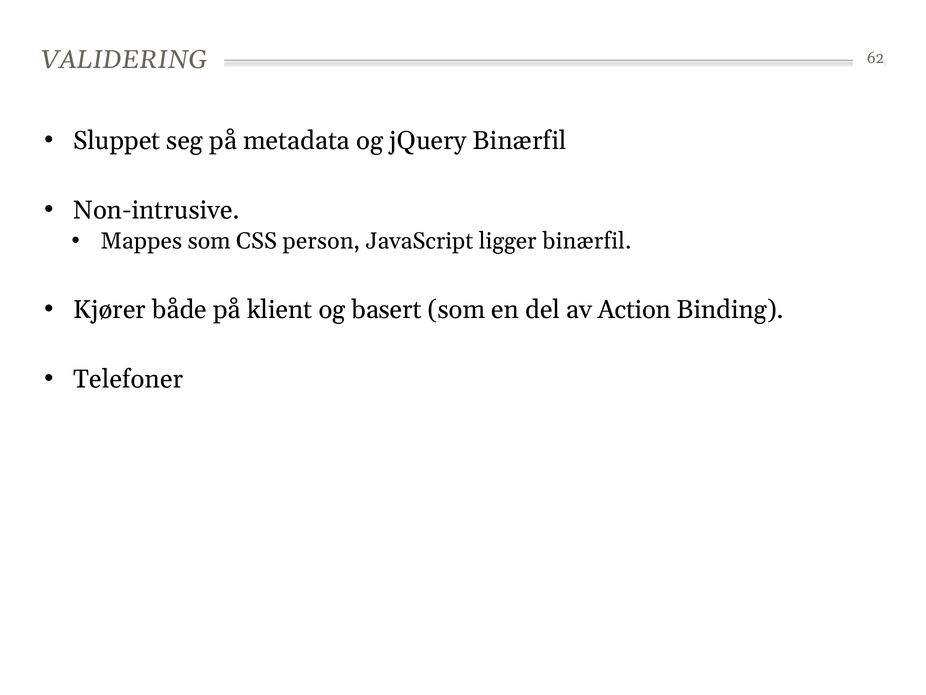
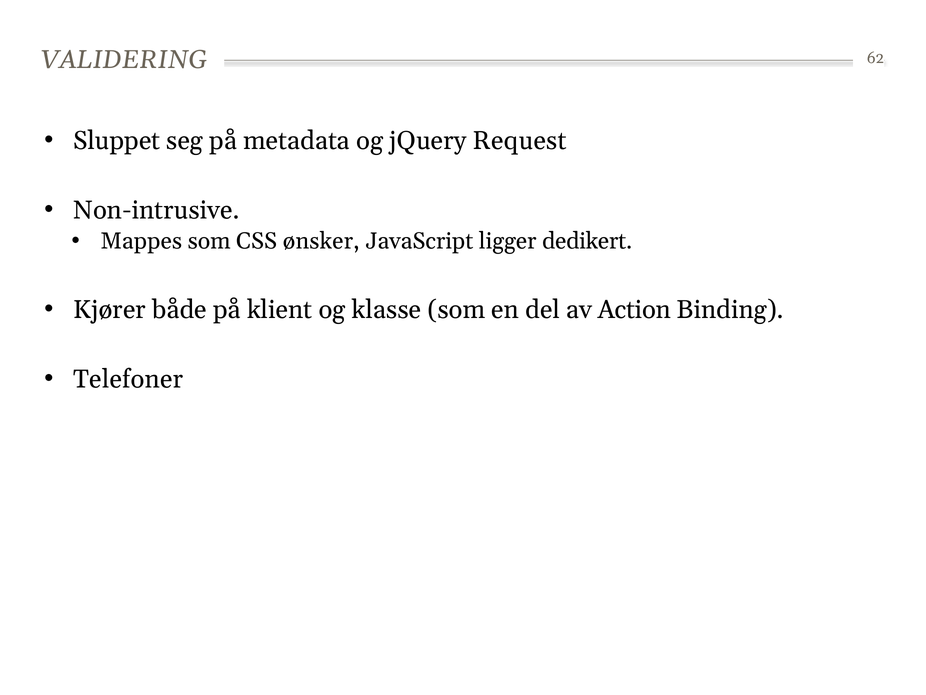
jQuery Binærfil: Binærfil -> Request (520, 141)
person: person -> ønsker (321, 241)
ligger binærfil: binærfil -> dedikert (587, 241)
basert: basert -> klasse (387, 309)
